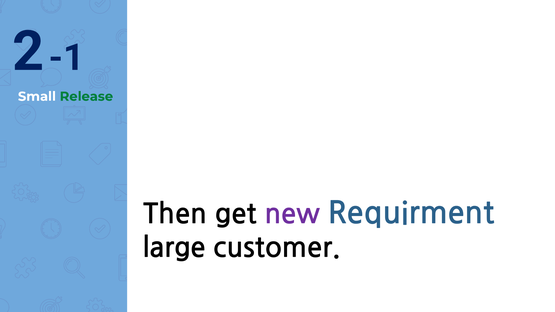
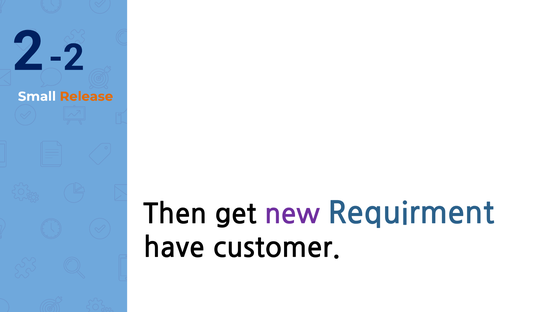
-1: -1 -> -2 (66, 58)
Release colour: green -> orange (86, 97)
large: large -> have (174, 248)
